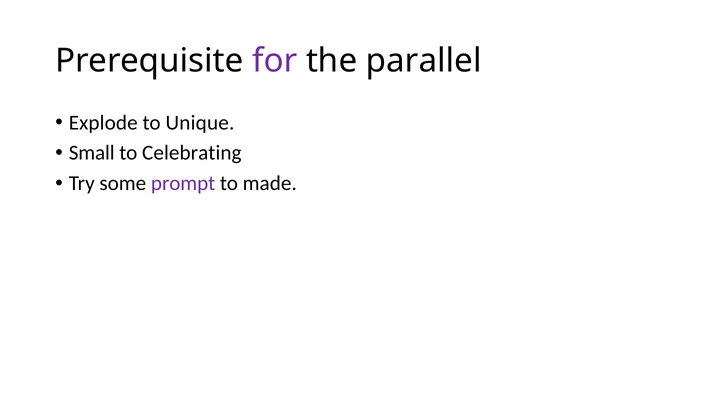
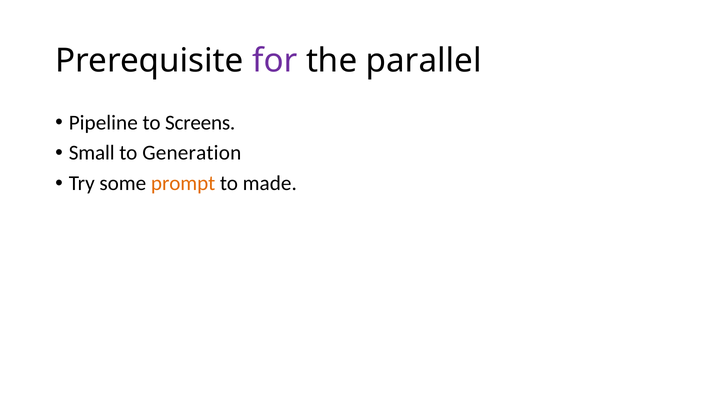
Explode: Explode -> Pipeline (103, 123)
Unique: Unique -> Screens (200, 123)
Celebrating: Celebrating -> Generation (192, 153)
prompt colour: purple -> orange (183, 183)
